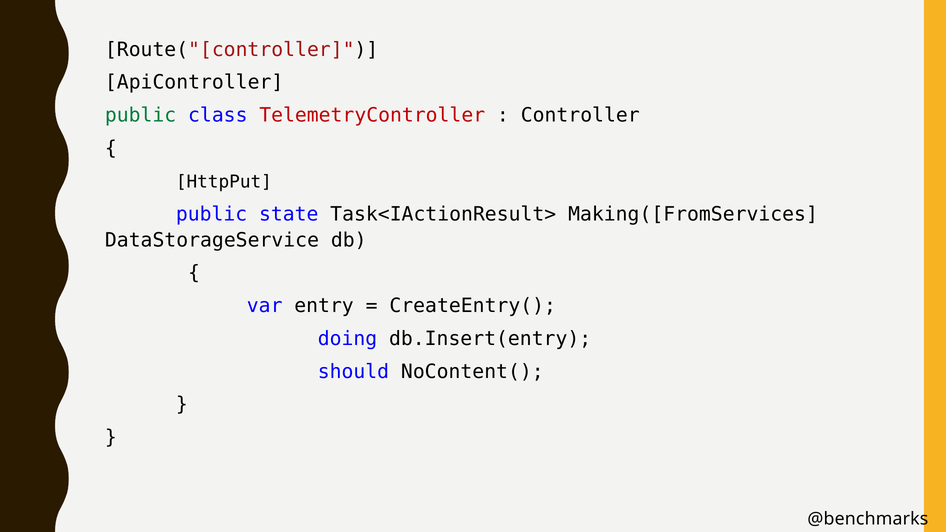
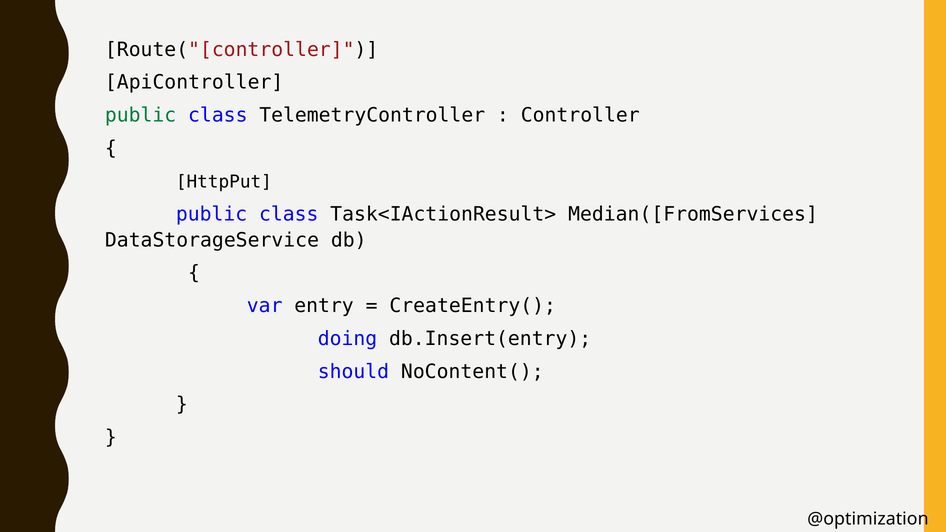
TelemetryController colour: red -> black (372, 115)
state: state -> class (289, 214)
Making([FromServices: Making([FromServices -> Median([FromServices (693, 214)
@benchmarks: @benchmarks -> @optimization (868, 519)
